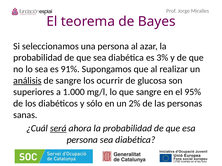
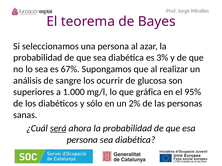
91%: 91% -> 67% (70, 69)
análisis underline: present -> none (27, 81)
que sangre: sangre -> gráfica (149, 92)
